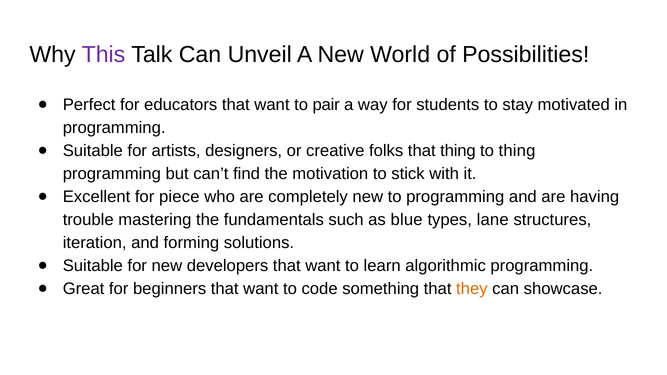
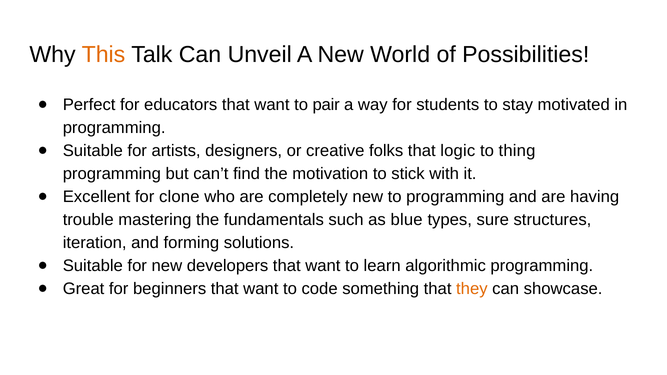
This colour: purple -> orange (103, 55)
that thing: thing -> logic (458, 151)
piece: piece -> clone (179, 197)
lane: lane -> sure (493, 220)
